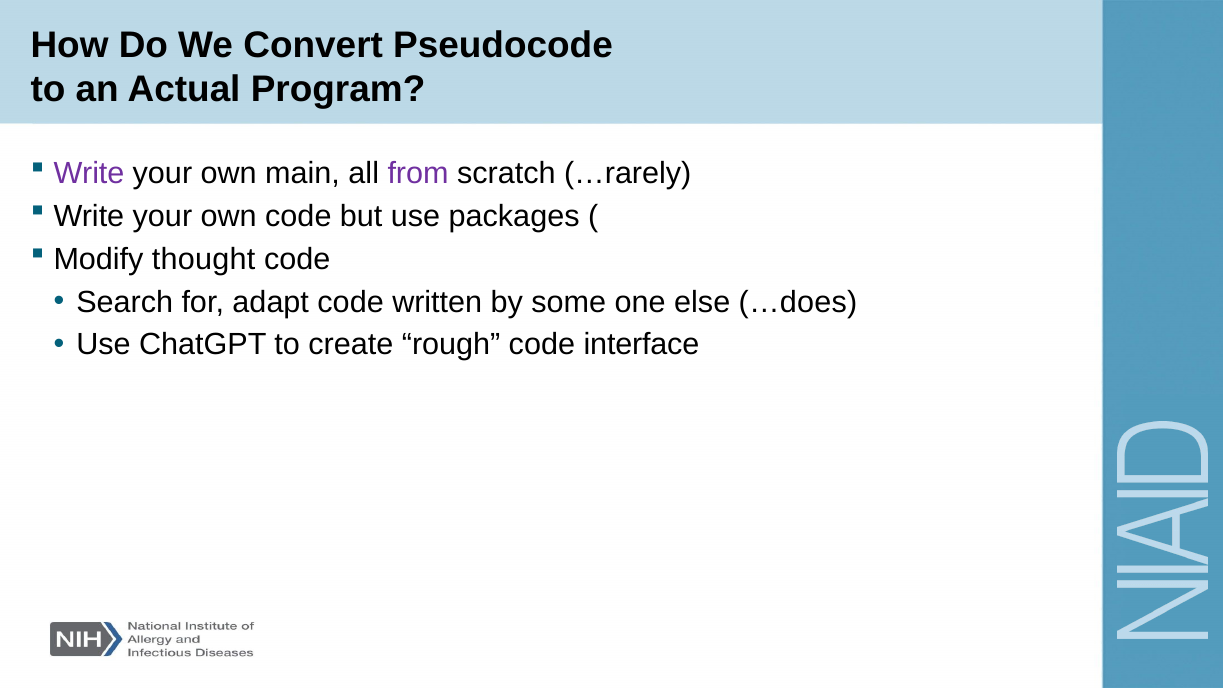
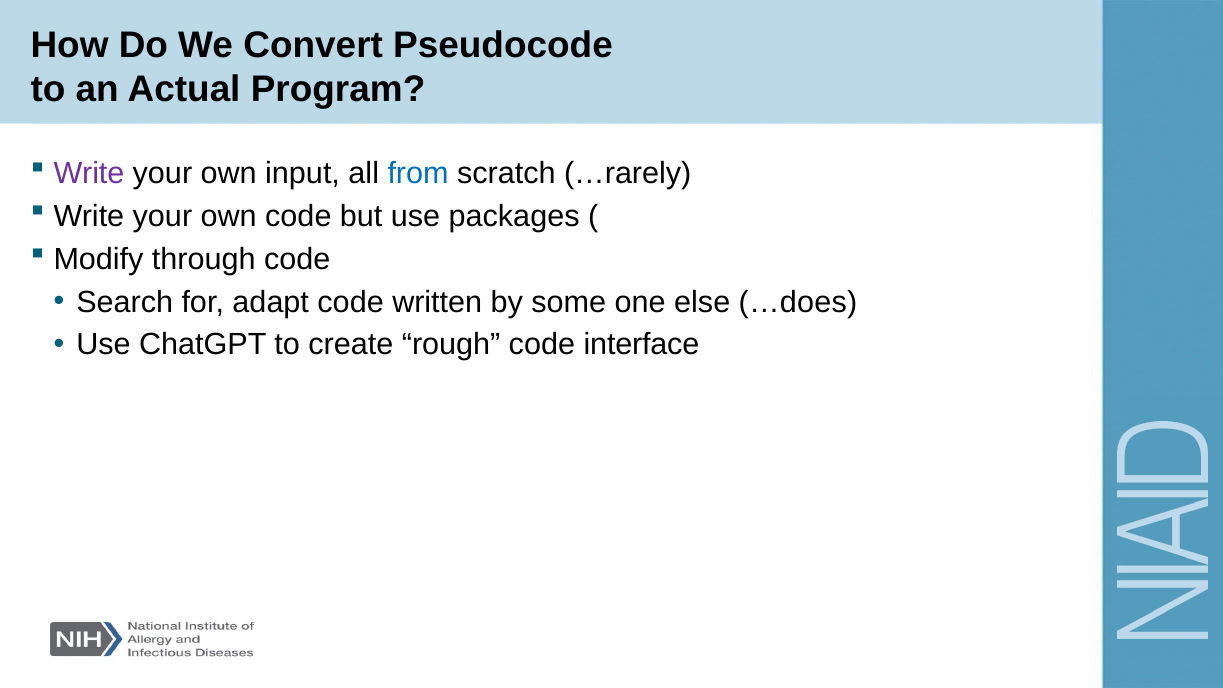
main: main -> input (303, 174)
from colour: purple -> blue (418, 174)
thought: thought -> through (204, 259)
